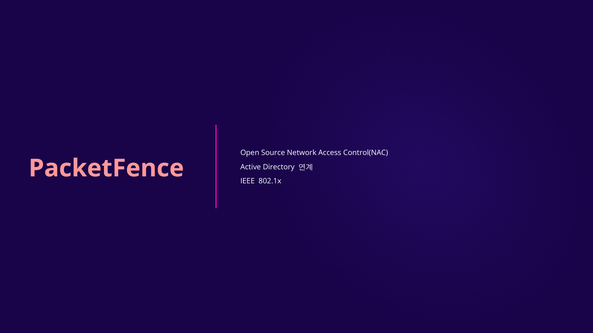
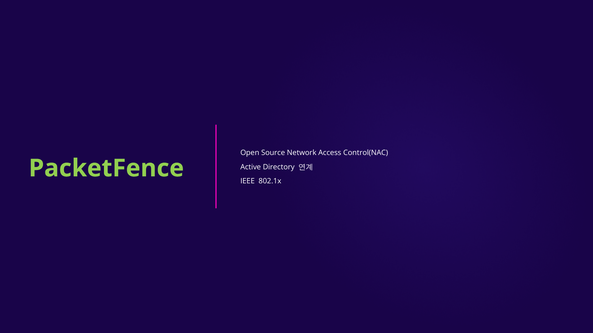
PacketFence colour: pink -> light green (106, 169)
